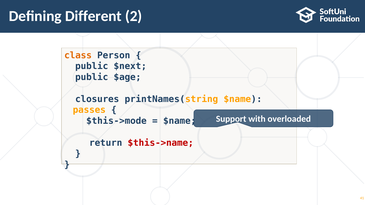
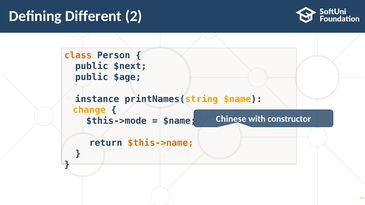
closures: closures -> instance (97, 99)
passes: passes -> change (89, 110)
Support: Support -> Chinese (231, 119)
overloaded: overloaded -> constructor (289, 119)
$this->name colour: red -> orange (161, 143)
